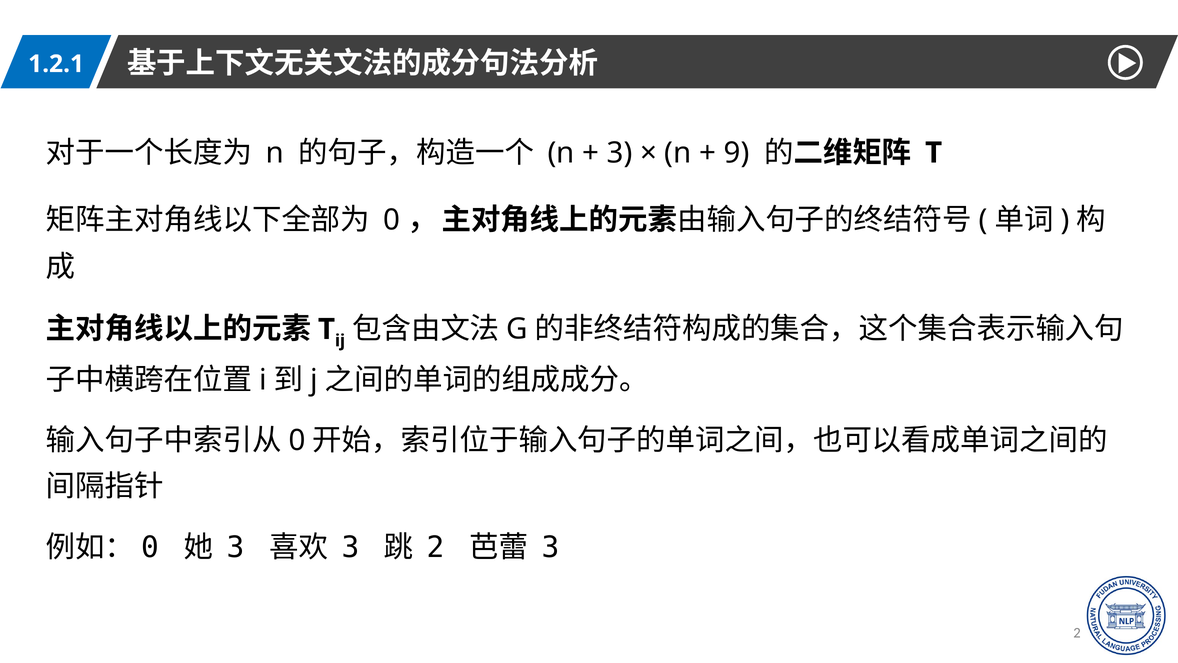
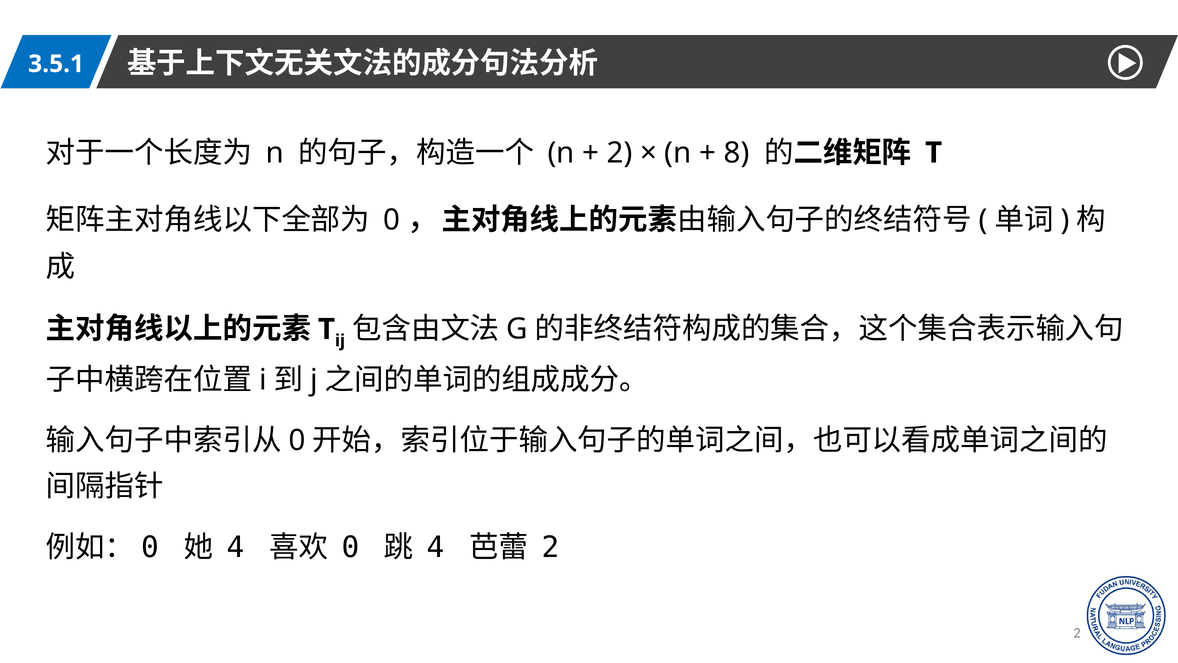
1.2.1: 1.2.1 -> 3.5.1 (56, 64)
3: 3 -> 2 (620, 153)
9: 9 -> 8 (737, 153)
3: 3 -> 4 (236, 547)
3: 3 -> 0 (350, 547)
2: 2 -> 4 (436, 547)
3: 3 -> 2 (551, 547)
